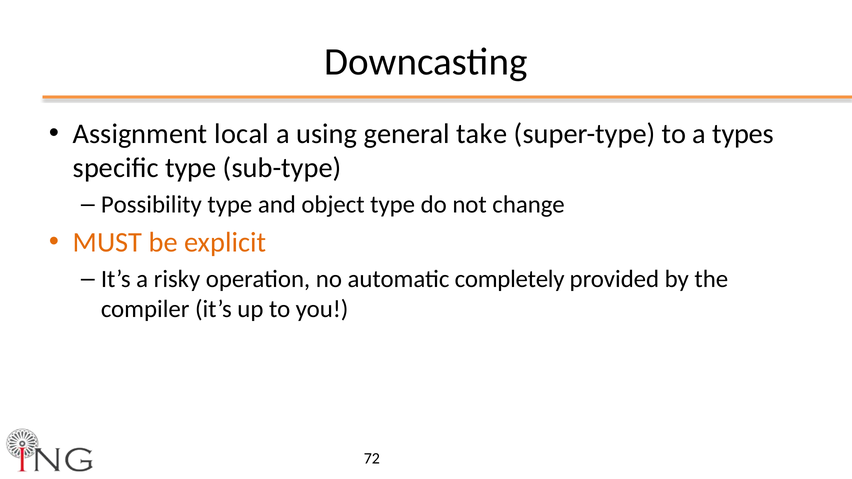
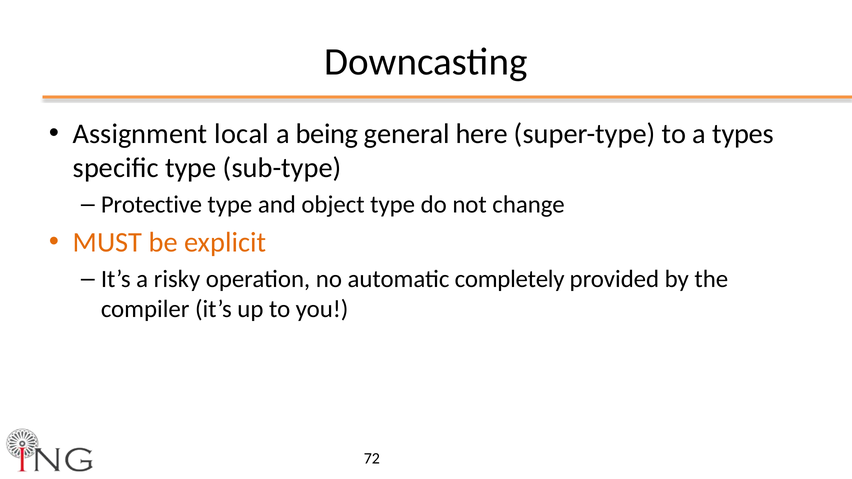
using: using -> being (327, 134)
take: take -> here (482, 134)
Possibility: Possibility -> Protective (151, 205)
